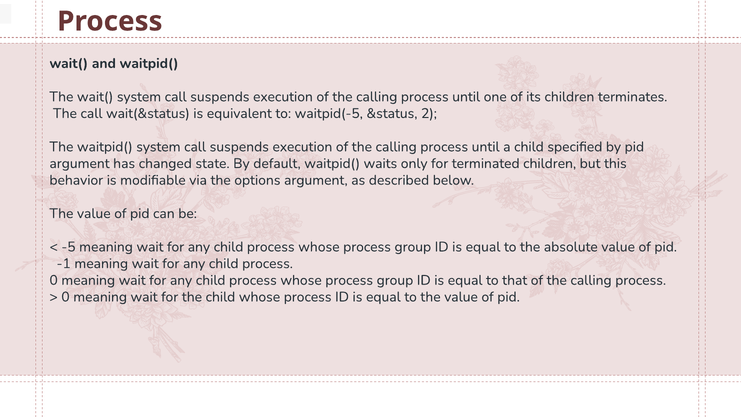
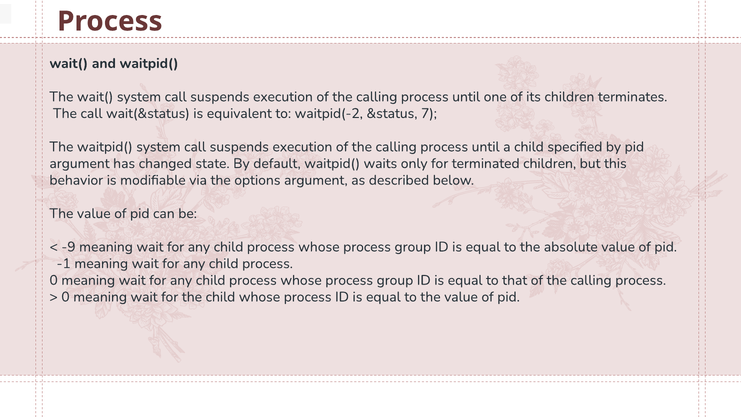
waitpid(-5: waitpid(-5 -> waitpid(-2 (329, 113)
2: 2 -> 7 (429, 113)
-5: -5 -> -9 (68, 247)
